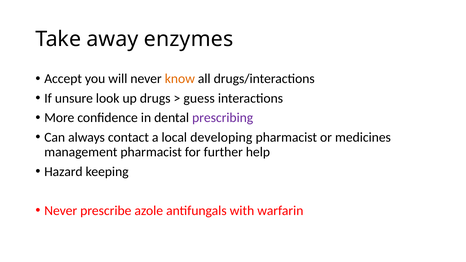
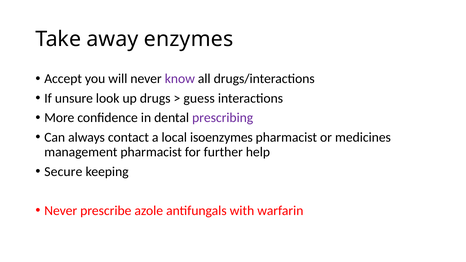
know colour: orange -> purple (180, 79)
developing: developing -> isoenzymes (221, 137)
Hazard: Hazard -> Secure (63, 172)
